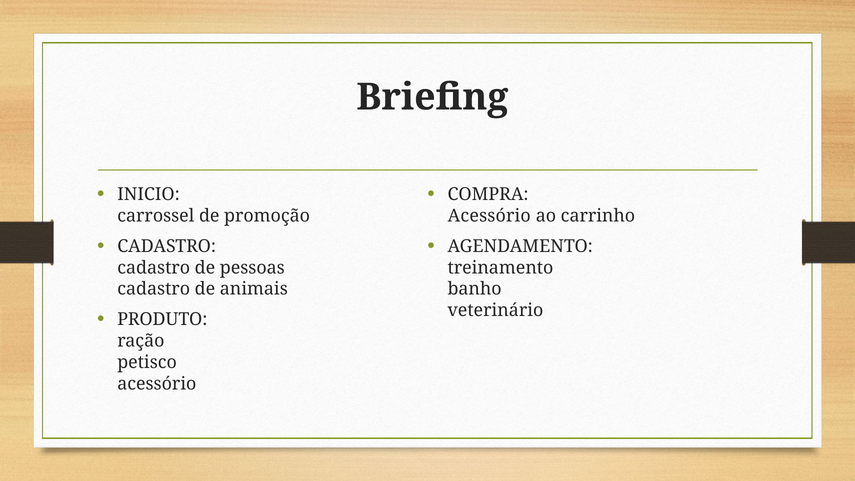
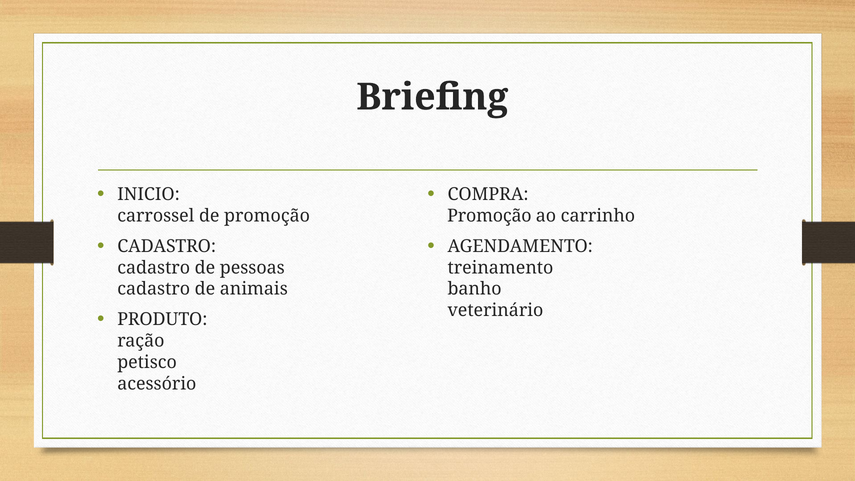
Acessório: Acessório -> Promoção (489, 216)
